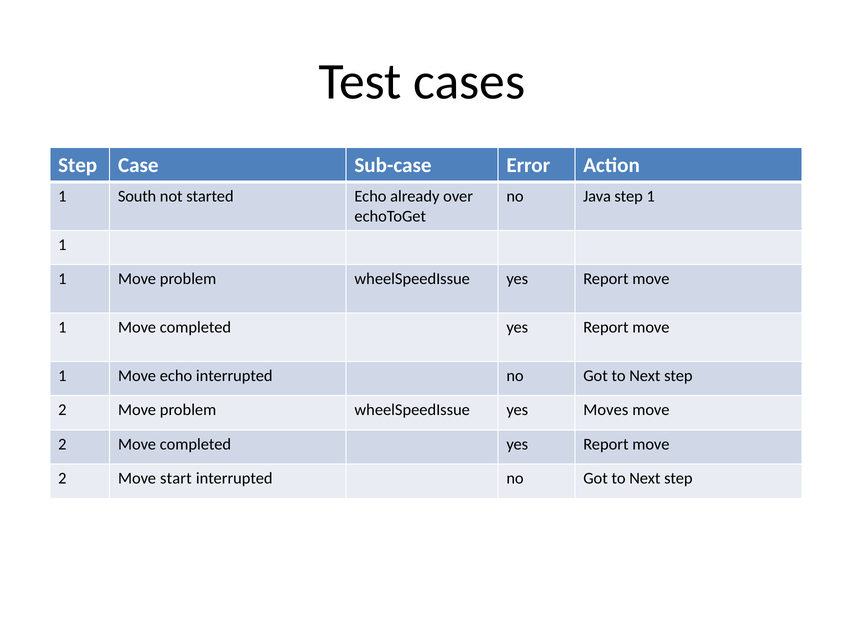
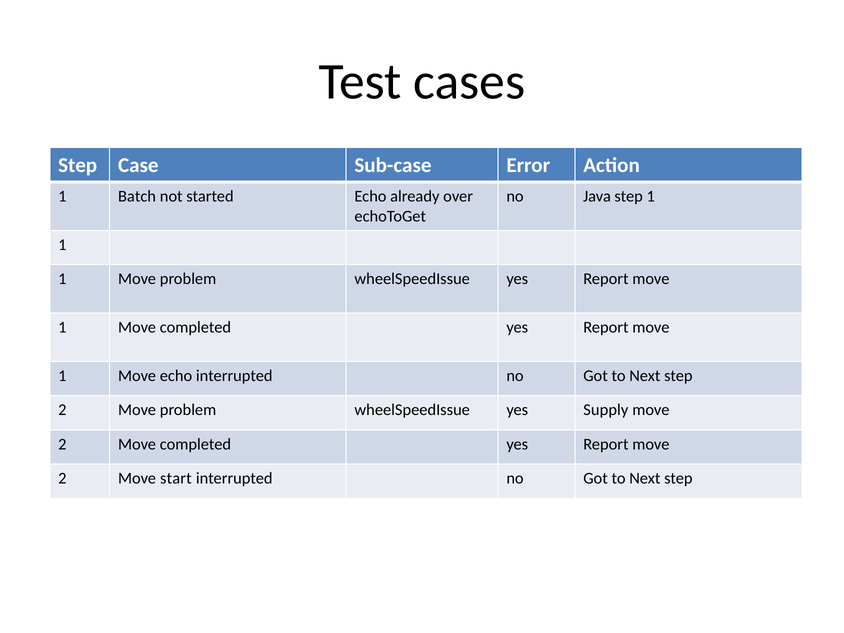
South: South -> Batch (137, 196)
Moves: Moves -> Supply (606, 410)
